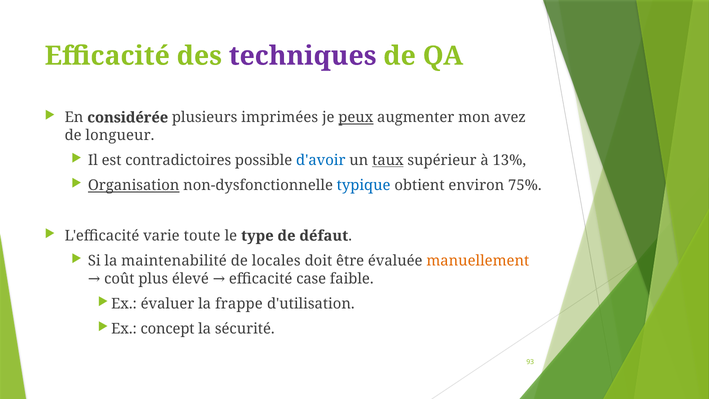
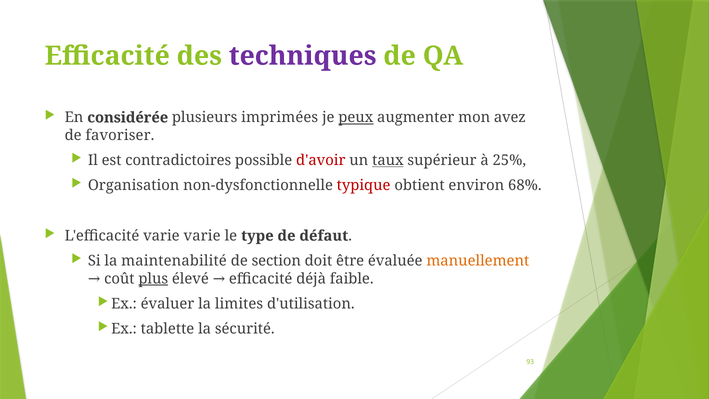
longueur: longueur -> favoriser (120, 135)
d'avoir colour: blue -> red (321, 160)
13%: 13% -> 25% (509, 160)
Organisation underline: present -> none (134, 185)
typique colour: blue -> red (364, 185)
75%: 75% -> 68% (525, 185)
varie toute: toute -> varie (202, 236)
locales: locales -> section (276, 261)
plus underline: none -> present (153, 279)
case: case -> déjà (311, 279)
frappe: frappe -> limites (239, 304)
concept: concept -> tablette (167, 329)
